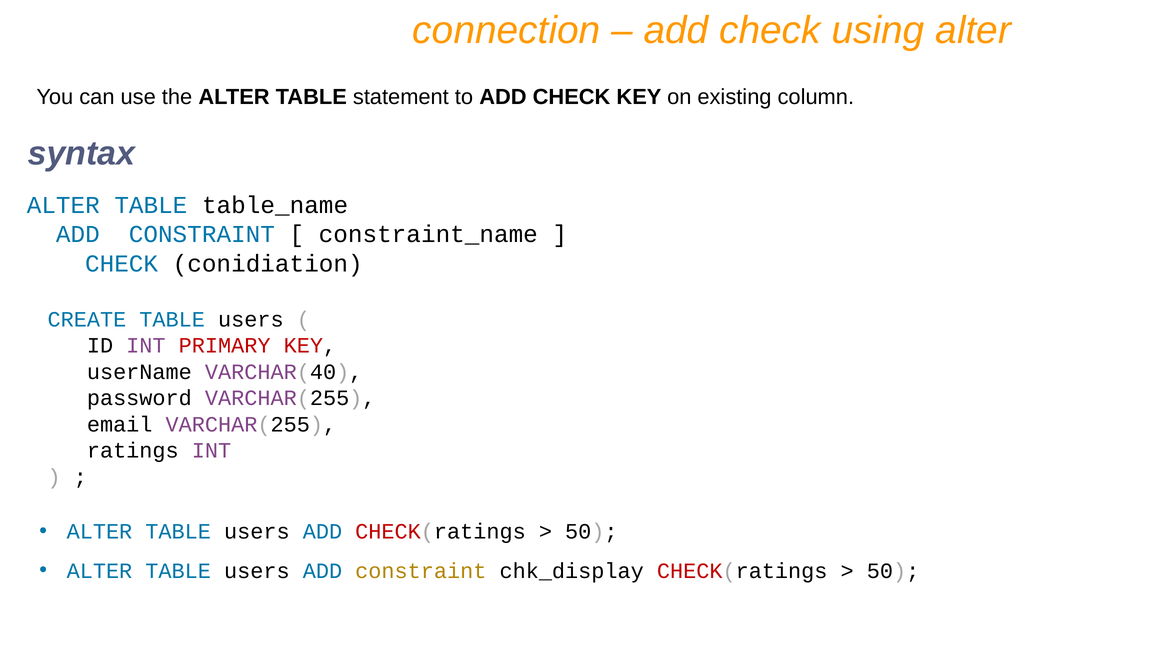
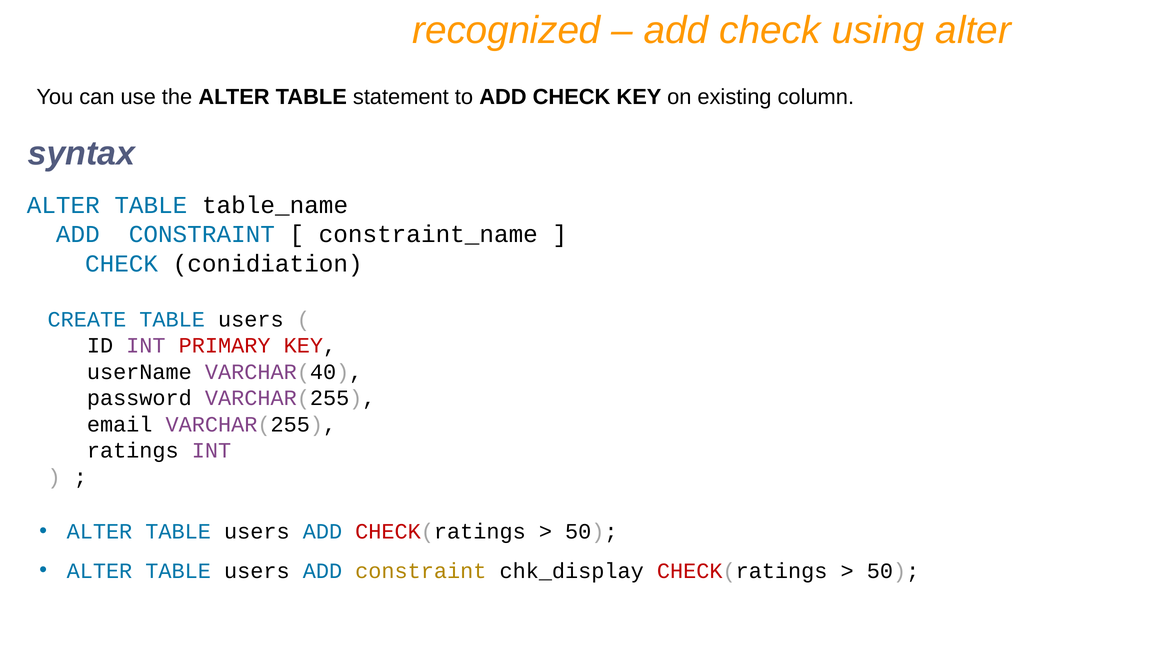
connection: connection -> recognized (507, 30)
